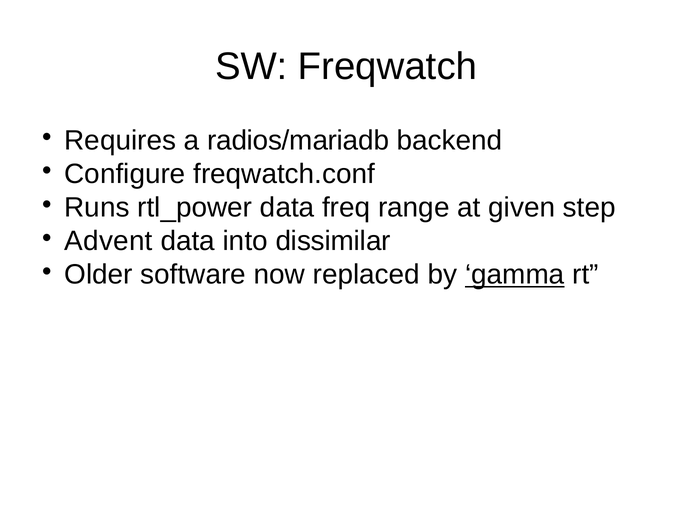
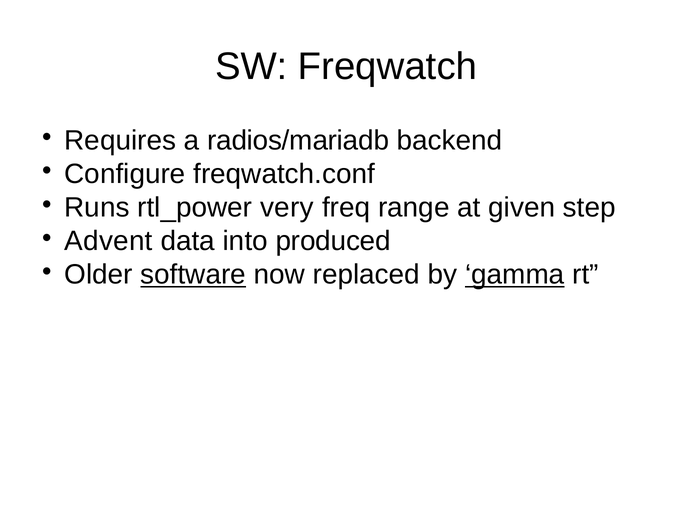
rtl_power data: data -> very (287, 207)
dissimilar: dissimilar -> produced (333, 241)
software underline: none -> present (193, 274)
